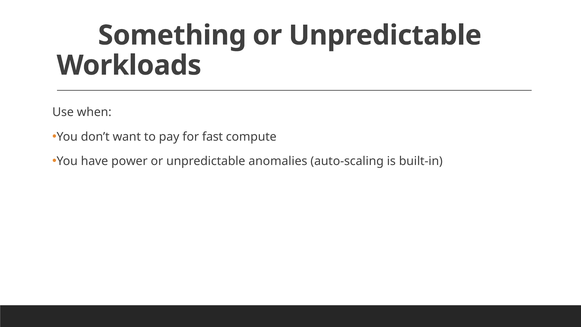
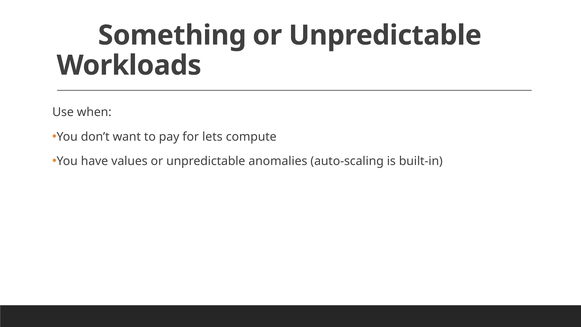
fast: fast -> lets (212, 137)
power: power -> values (129, 161)
